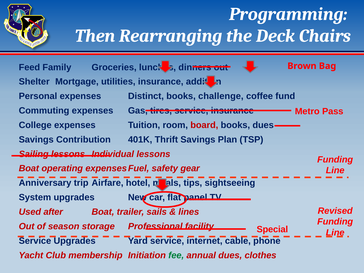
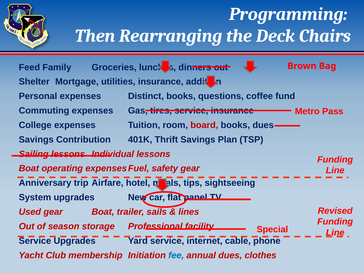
challenge: challenge -> questions (221, 96)
Used after: after -> gear (53, 212)
fee colour: green -> blue (176, 255)
